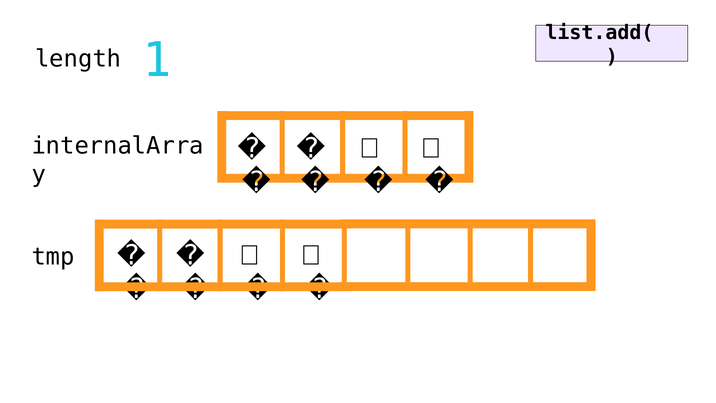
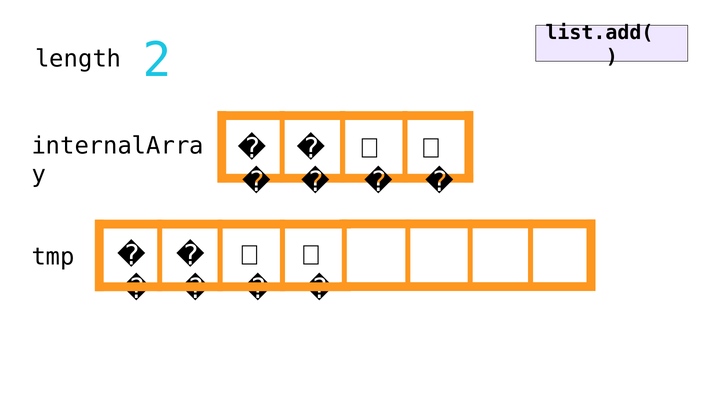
1: 1 -> 2 (157, 60)
